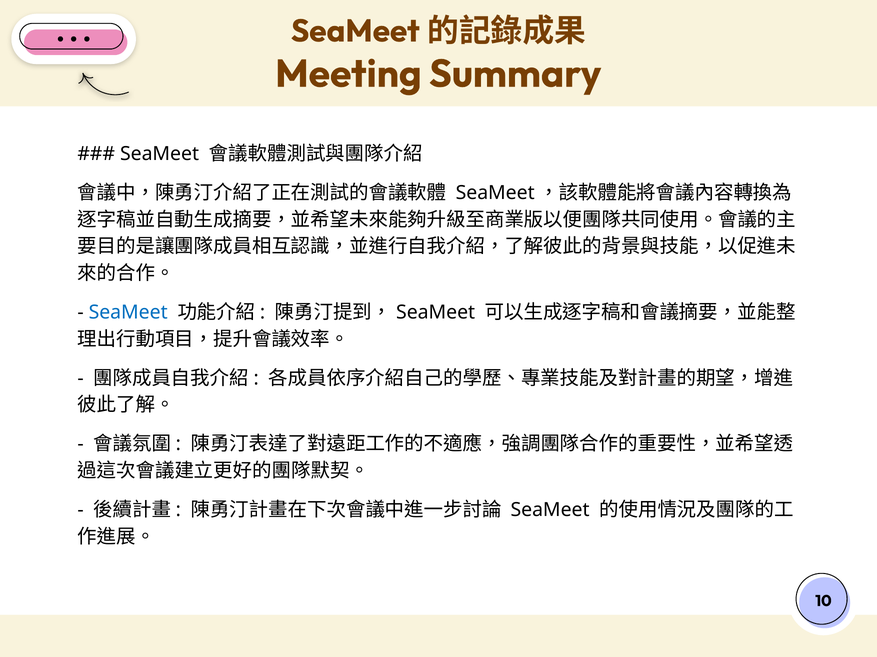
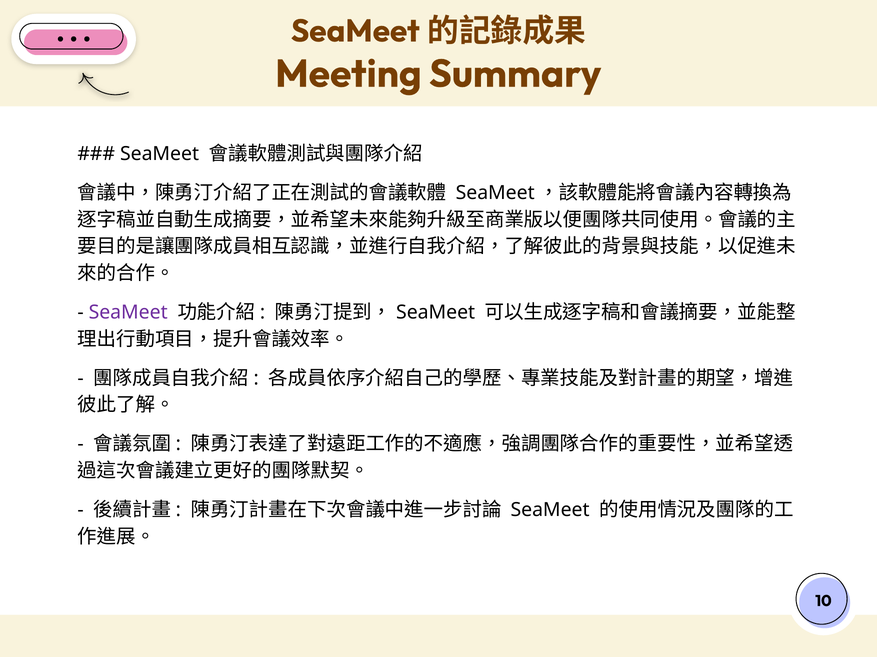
SeaMeet colour: blue -> purple (128, 313)
